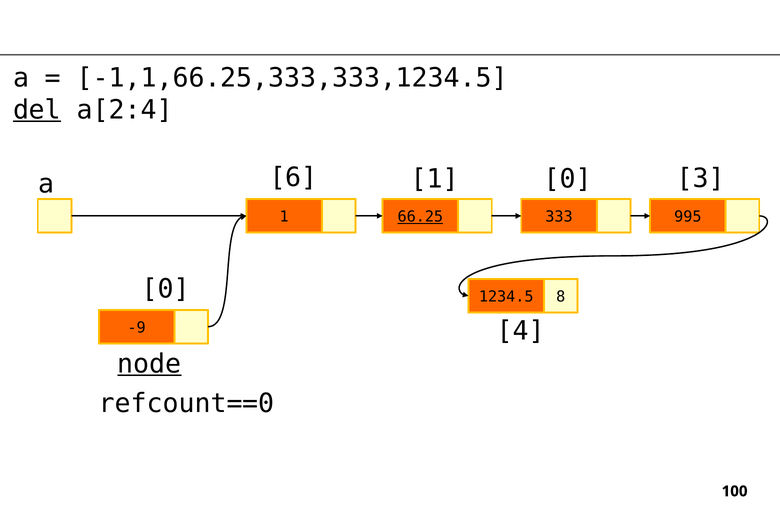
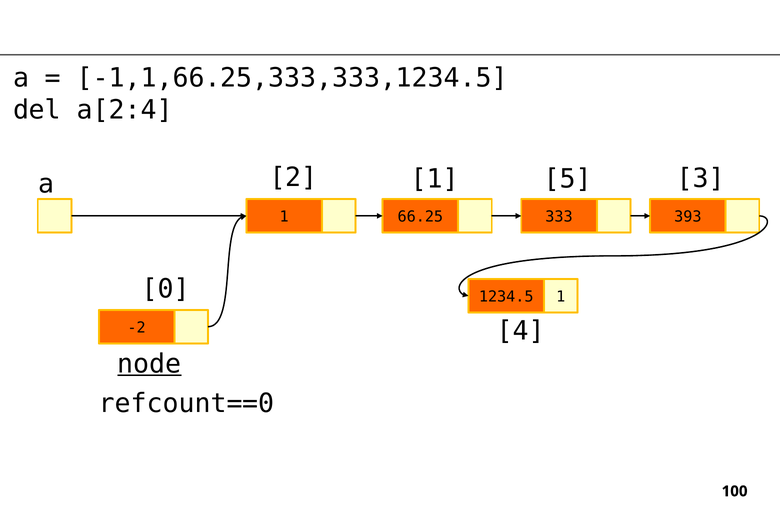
del underline: present -> none (37, 110)
6: 6 -> 2 (293, 178)
1 0: 0 -> 5 (568, 179)
66.25 underline: present -> none (420, 217)
995: 995 -> 393 (688, 217)
1234.5 8: 8 -> 1 (561, 297)
-9: -9 -> -2 (137, 328)
